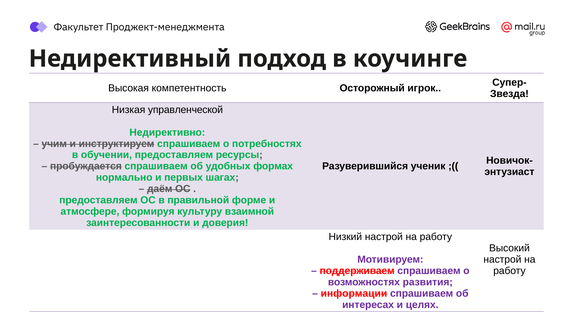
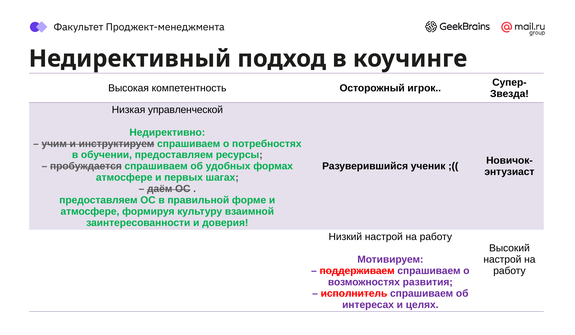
нормально: нормально -> атмосфере (124, 178)
информации: информации -> исполнитель (354, 294)
